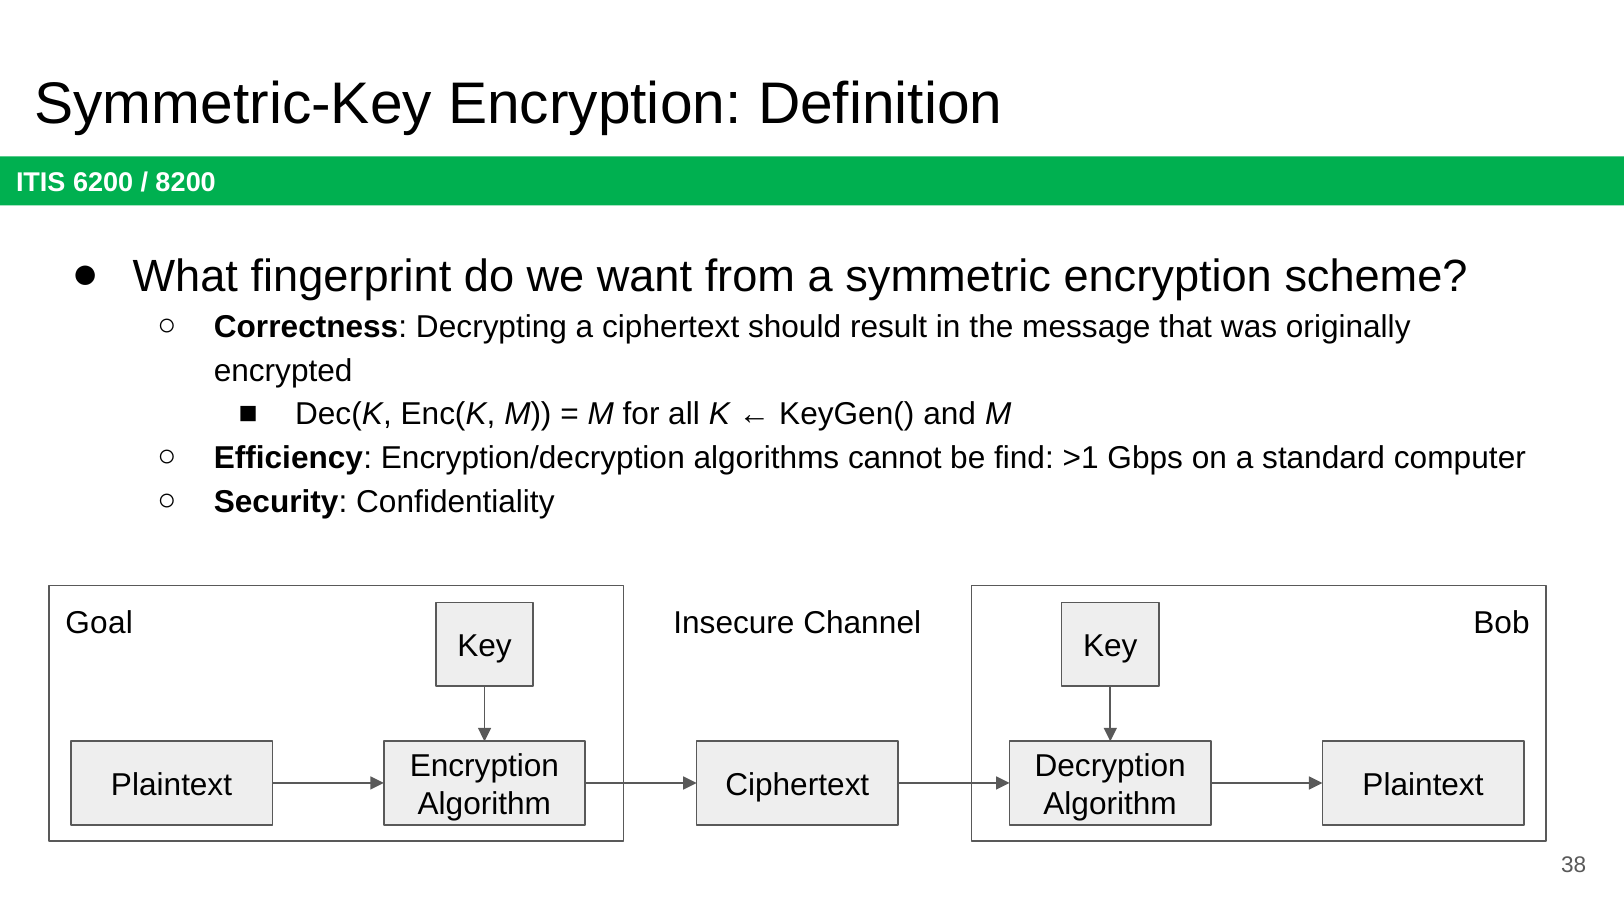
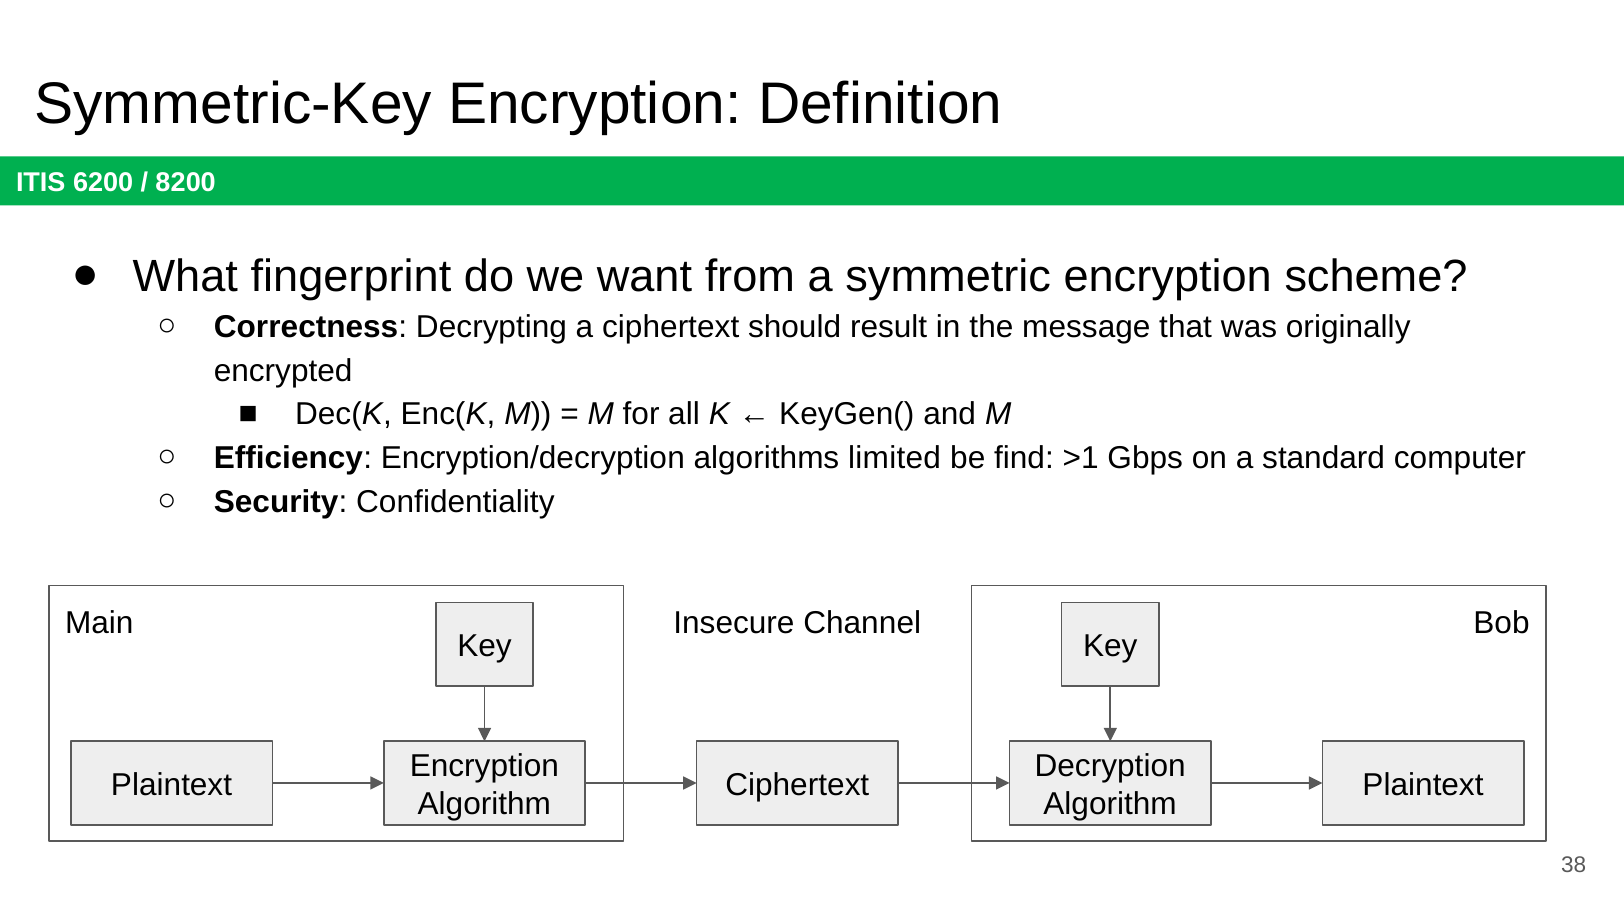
cannot: cannot -> limited (895, 458)
Goal: Goal -> Main (99, 623)
